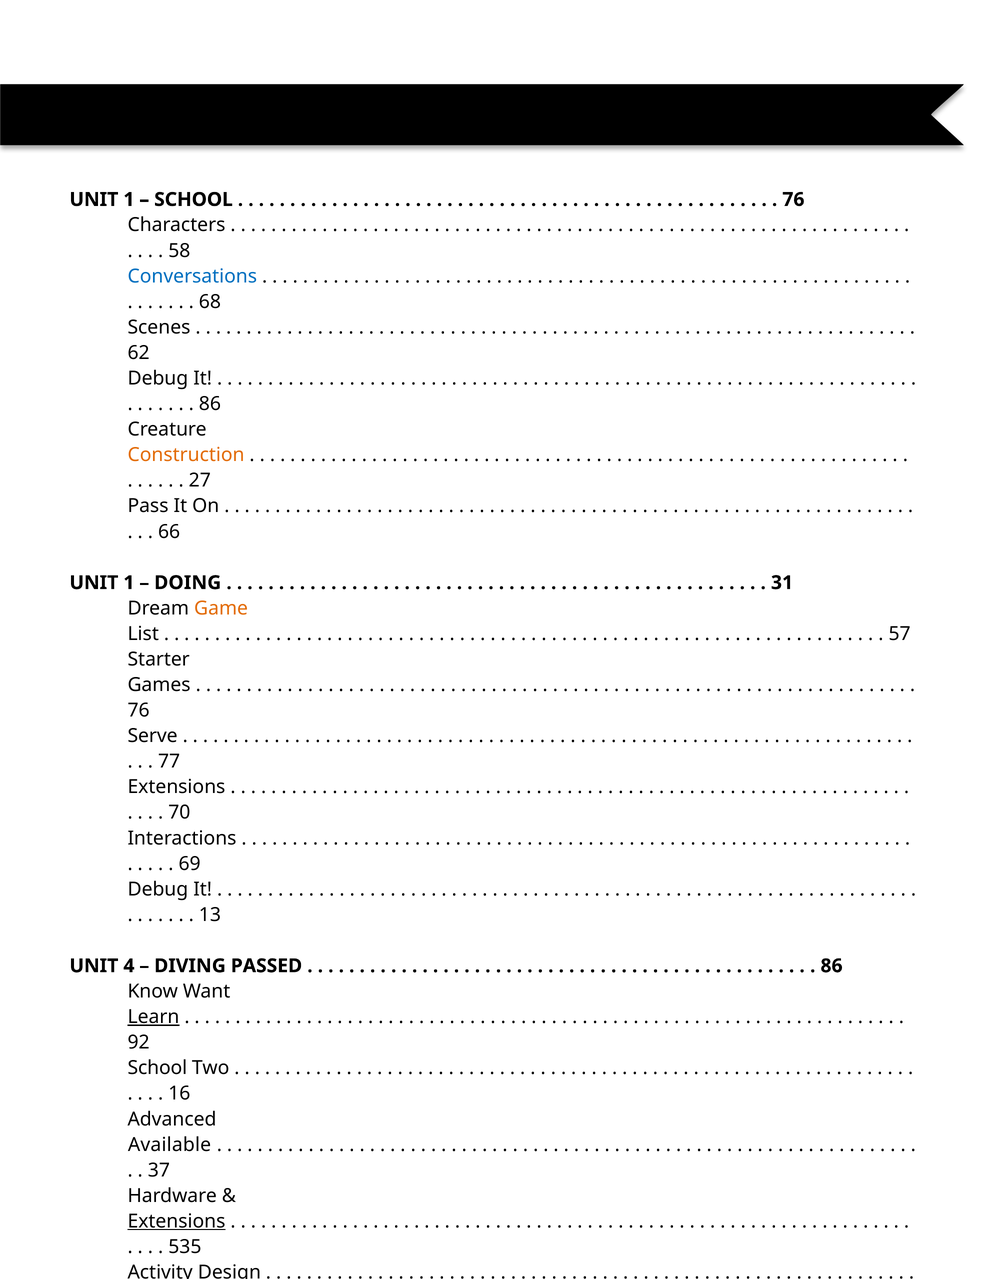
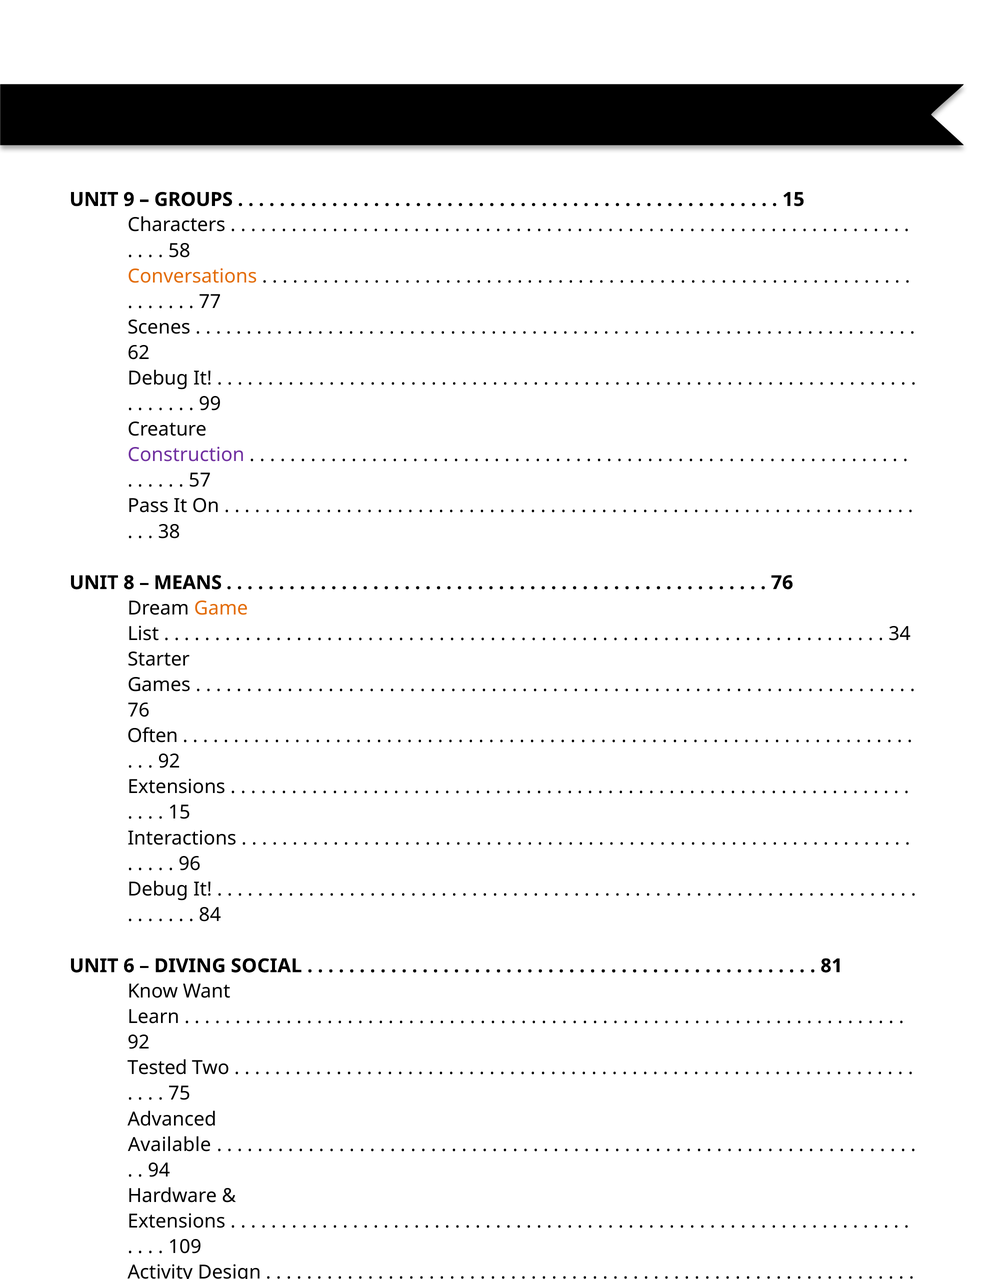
1: 1 -> 9 (129, 199)
SCHOOL: SCHOOL -> GROUPS (194, 199)
76: 76 -> 15 (793, 199)
Conversations colour: blue -> orange (192, 276)
68: 68 -> 77 (210, 302)
86: 86 -> 99 (210, 404)
Construction colour: orange -> purple (186, 455)
27: 27 -> 57 (200, 480)
66: 66 -> 38 (169, 531)
1: 1 -> 8 (129, 583)
DOING: DOING -> MEANS (188, 583)
31: 31 -> 76 (782, 583)
57: 57 -> 34 (900, 634)
Serve: Serve -> Often (153, 736)
77: 77 -> 92 (169, 761)
70: 70 -> 15 (179, 812)
69: 69 -> 96 (190, 863)
13: 13 -> 84 (210, 914)
4: 4 -> 6 (129, 966)
PASSED: PASSED -> SOCIAL (266, 966)
86: 86 -> 81 (832, 966)
Learn underline: present -> none (153, 1017)
School: School -> Tested (157, 1068)
16: 16 -> 75 (179, 1093)
37: 37 -> 94 (159, 1170)
Extensions underline: present -> none (176, 1221)
535: 535 -> 109 (185, 1246)
